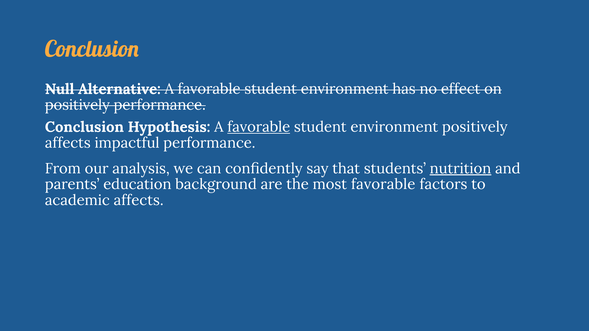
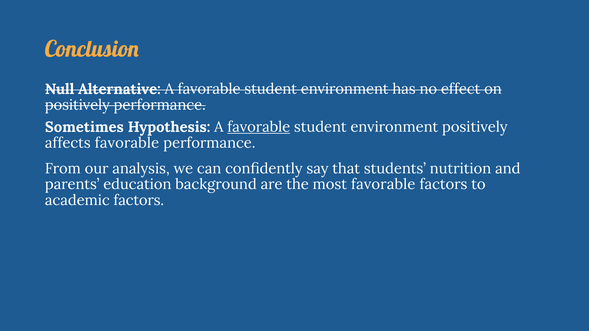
Conclusion: Conclusion -> Sometimes (84, 127)
affects impactful: impactful -> favorable (127, 143)
nutrition underline: present -> none (460, 169)
academic affects: affects -> factors (139, 201)
